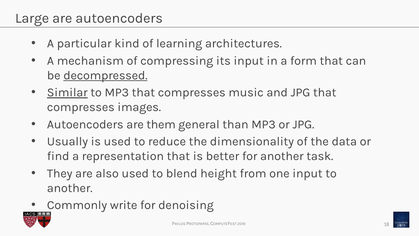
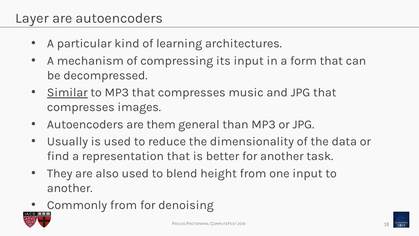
Large: Large -> Layer (32, 18)
decompressed underline: present -> none (105, 75)
Commonly write: write -> from (124, 205)
